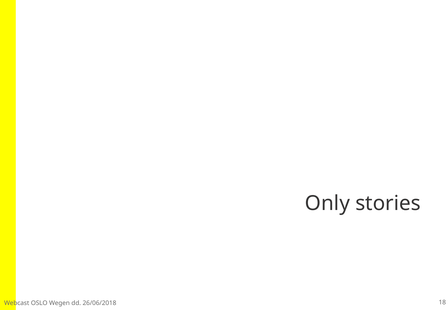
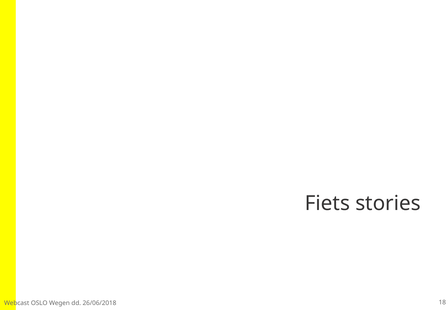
Only: Only -> Fiets (327, 204)
